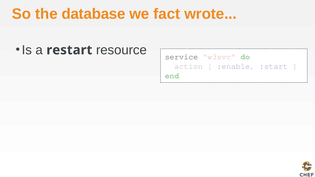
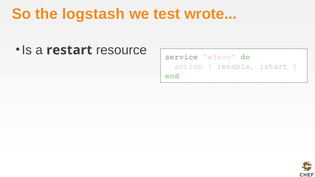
database: database -> logstash (93, 14)
fact: fact -> test (167, 14)
